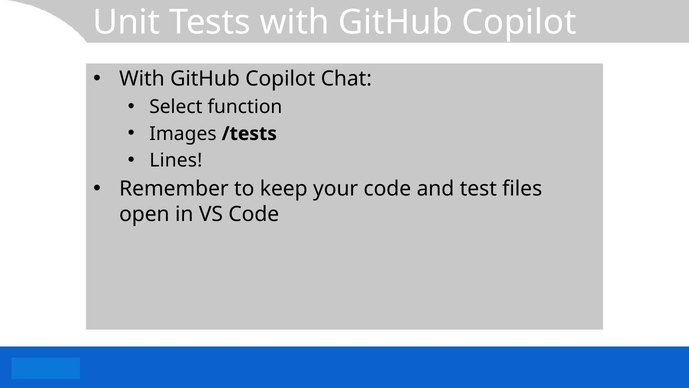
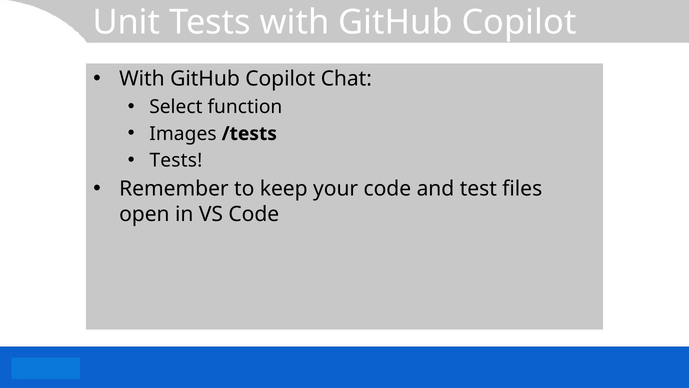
Lines: Lines -> Tests (176, 160)
